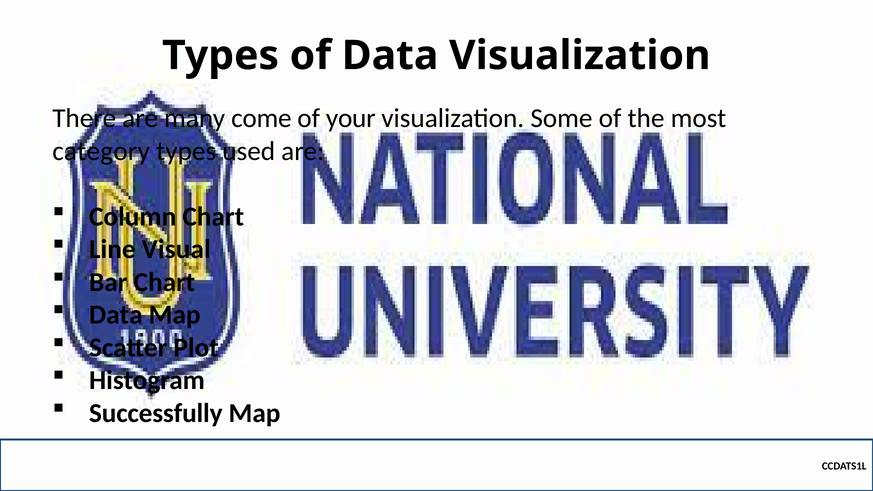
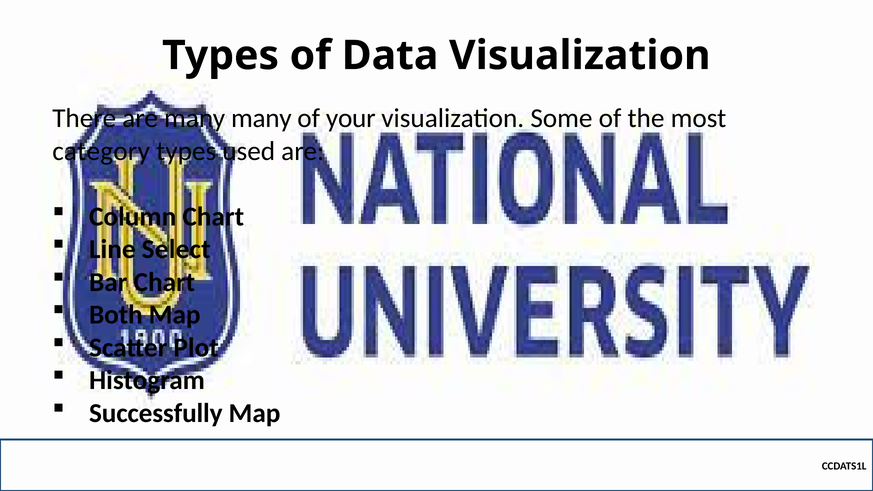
many come: come -> many (261, 118)
Visual: Visual -> Select (176, 249)
Data: Data -> Both (116, 315)
